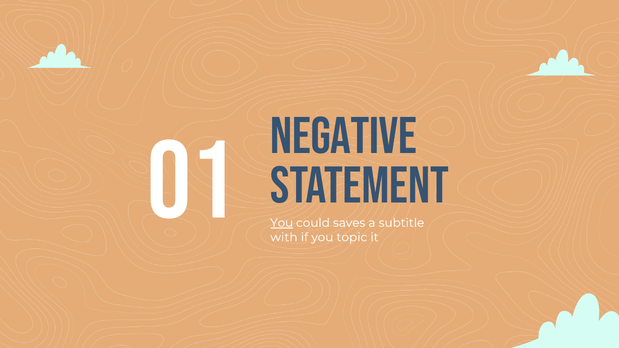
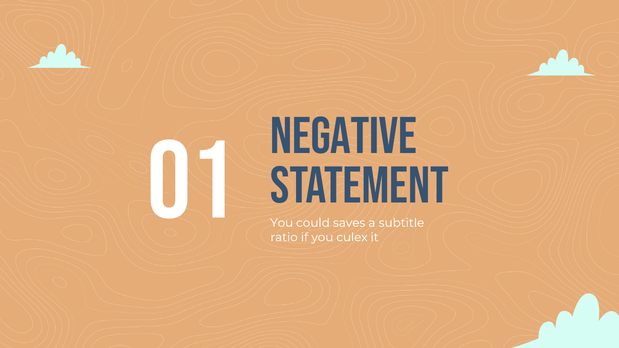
You underline: present -> none (282, 223)
with: with -> ratio (284, 237)
topic: topic -> culex (352, 237)
